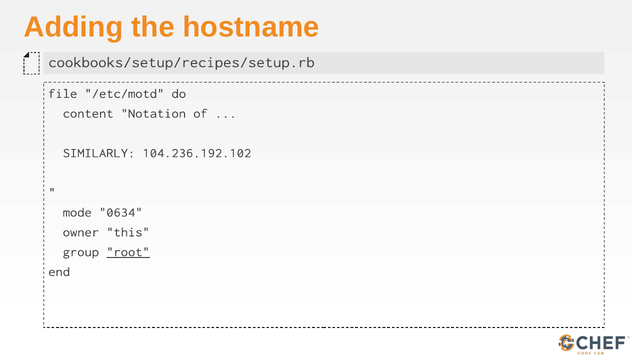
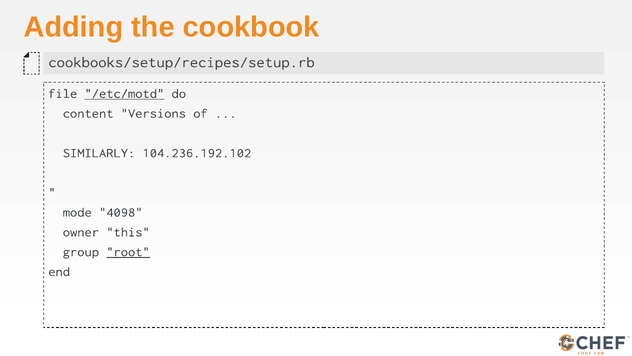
hostname: hostname -> cookbook (251, 27)
/etc/motd underline: none -> present (124, 93)
Notation: Notation -> Versions (153, 113)
0634: 0634 -> 4098 (121, 212)
